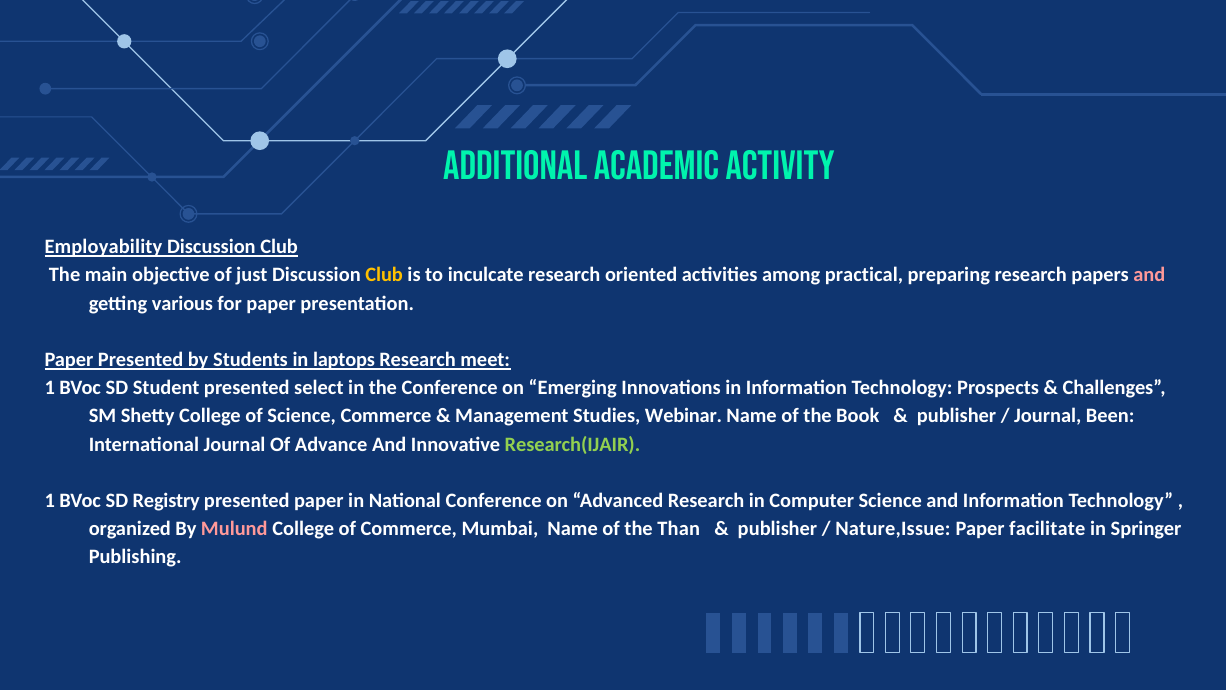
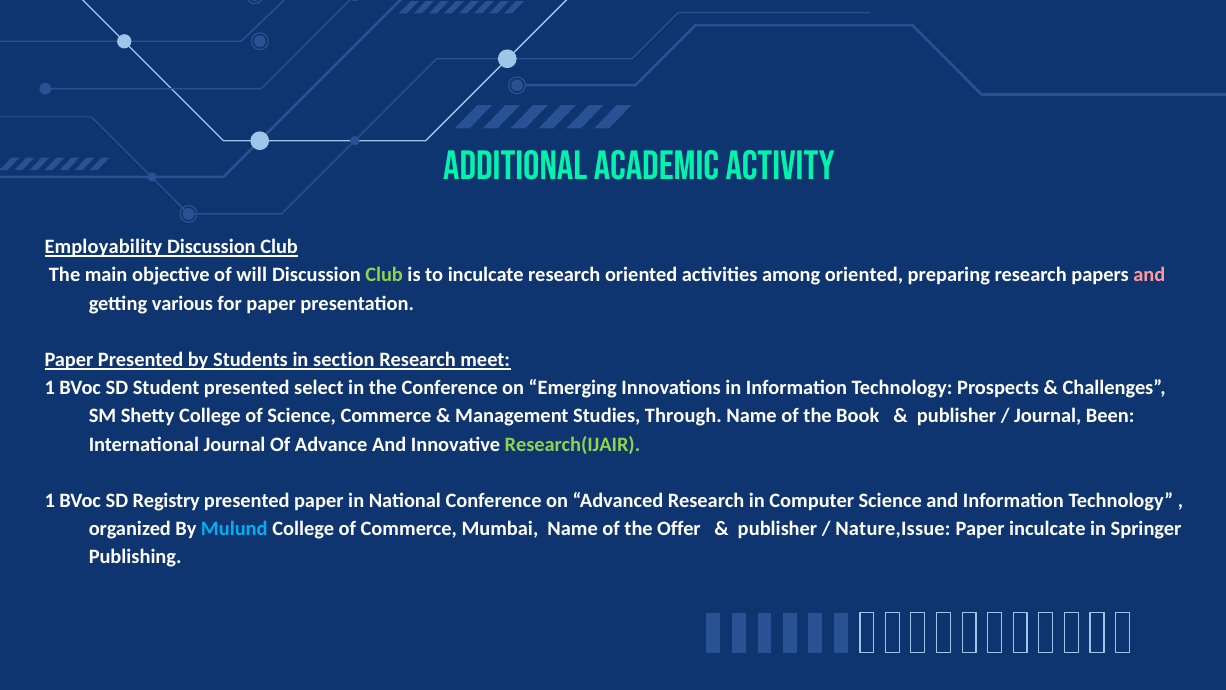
just: just -> will (252, 275)
Club colour: yellow -> light green (384, 275)
among practical: practical -> oriented (864, 275)
laptops: laptops -> section (344, 360)
Webinar: Webinar -> Through (683, 416)
Mulund colour: pink -> light blue (234, 529)
Than: Than -> Offer (679, 529)
Paper facilitate: facilitate -> inculcate (1047, 529)
